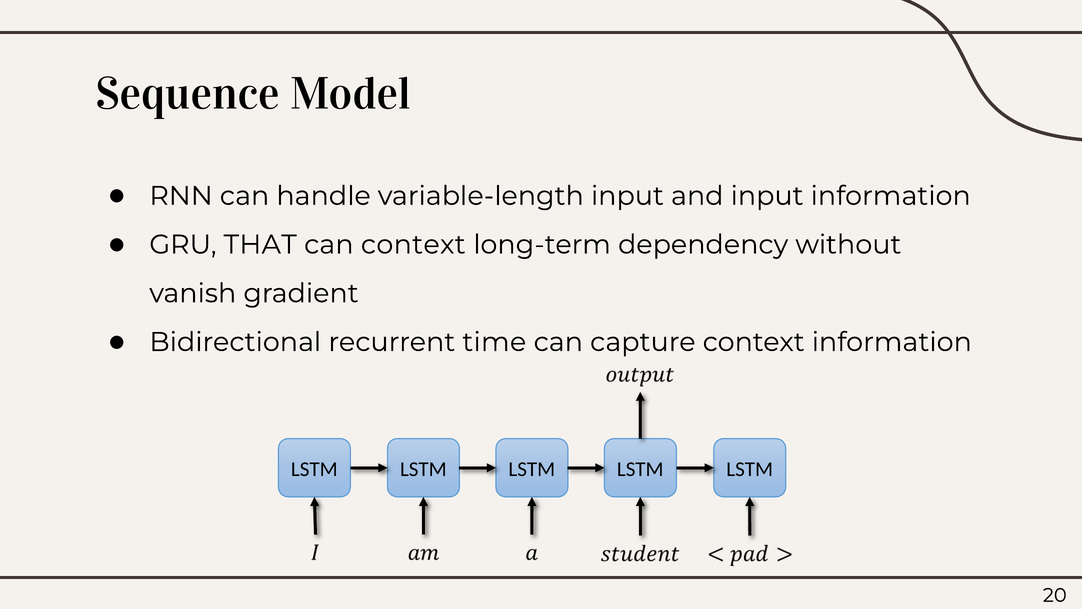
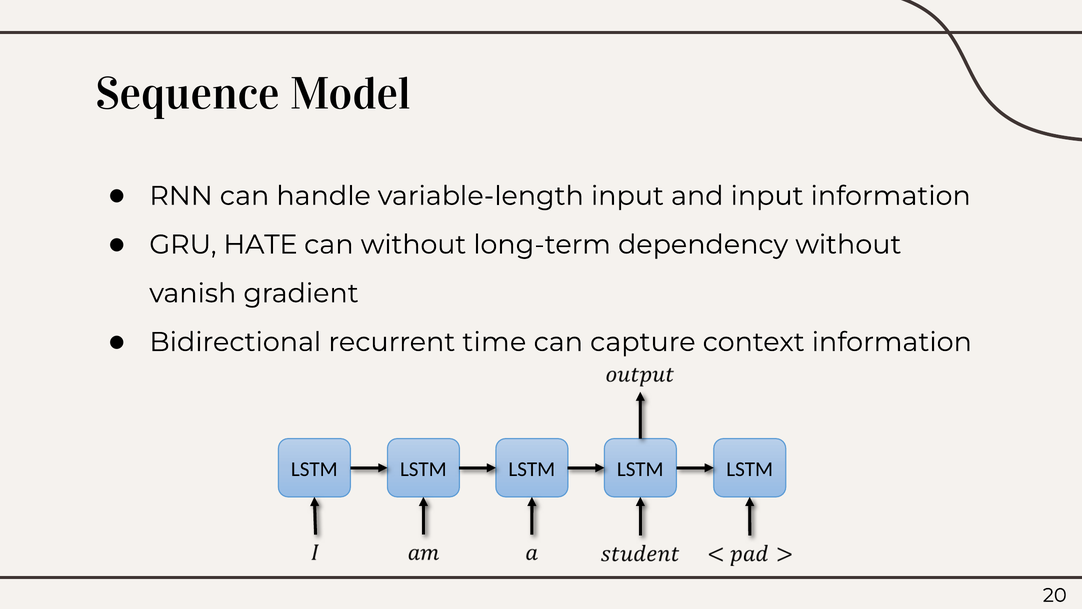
THAT: THAT -> HATE (260, 244)
can context: context -> without (413, 244)
